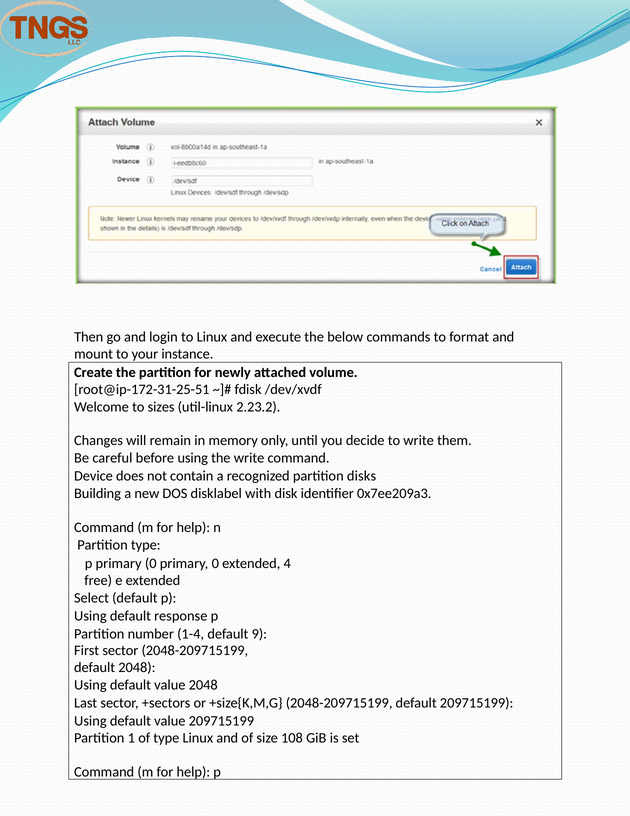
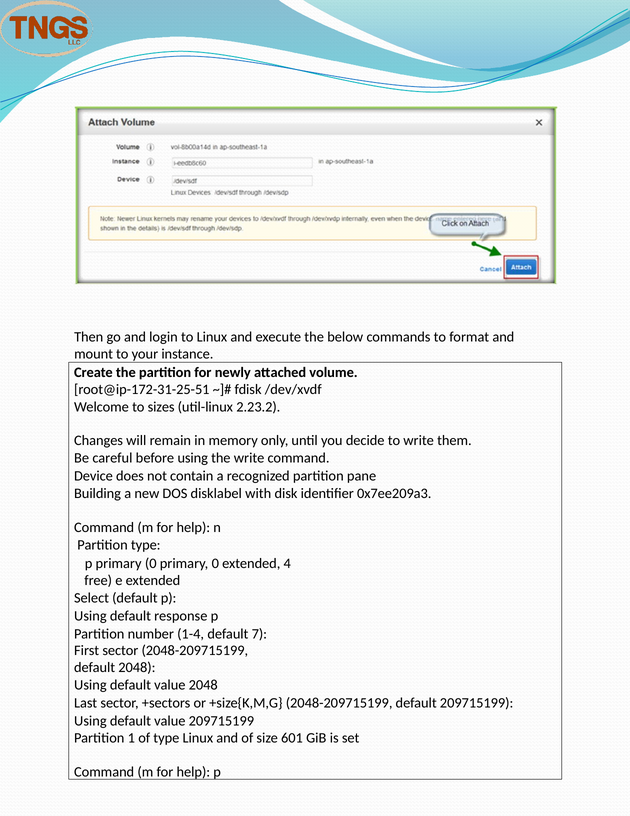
disks: disks -> pane (362, 476)
9: 9 -> 7 (259, 633)
108: 108 -> 601 (292, 737)
